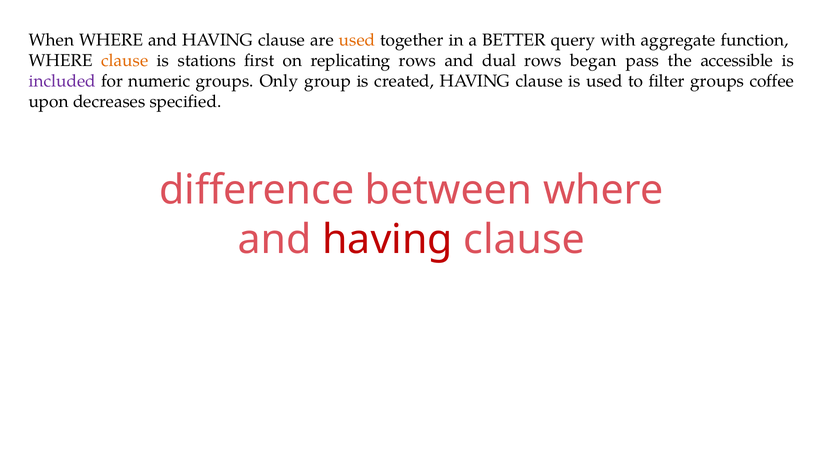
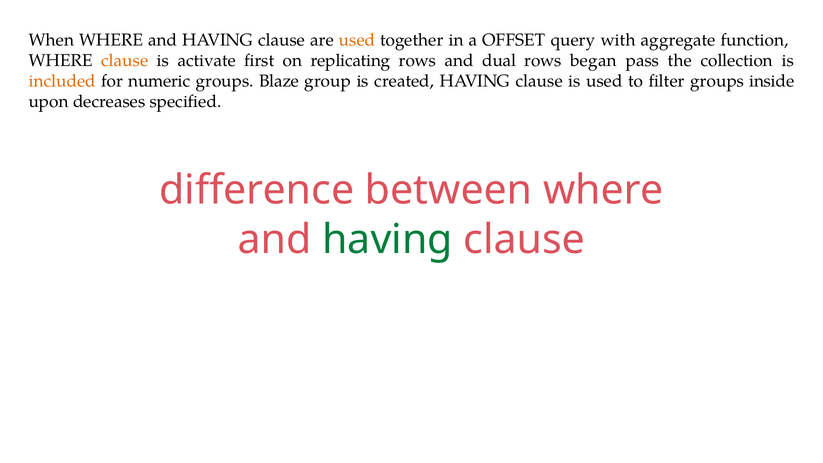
BETTER: BETTER -> OFFSET (514, 40)
stations: stations -> activate (207, 61)
accessible: accessible -> collection (737, 61)
included colour: purple -> orange (62, 81)
Only: Only -> Blaze (279, 81)
coffee: coffee -> inside (772, 81)
having colour: red -> green (387, 239)
